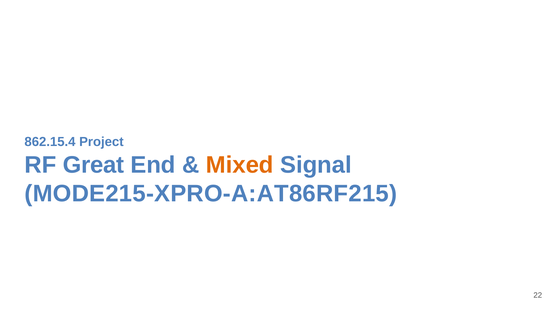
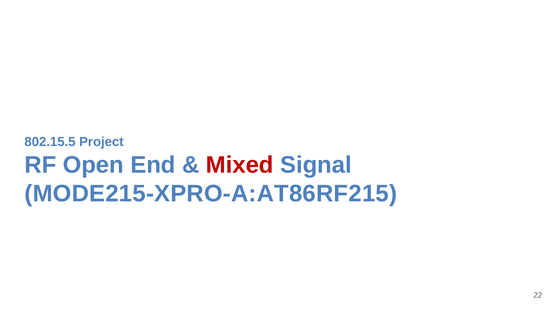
862.15.4: 862.15.4 -> 802.15.5 (50, 142)
Great: Great -> Open (93, 165)
Mixed colour: orange -> red (240, 165)
